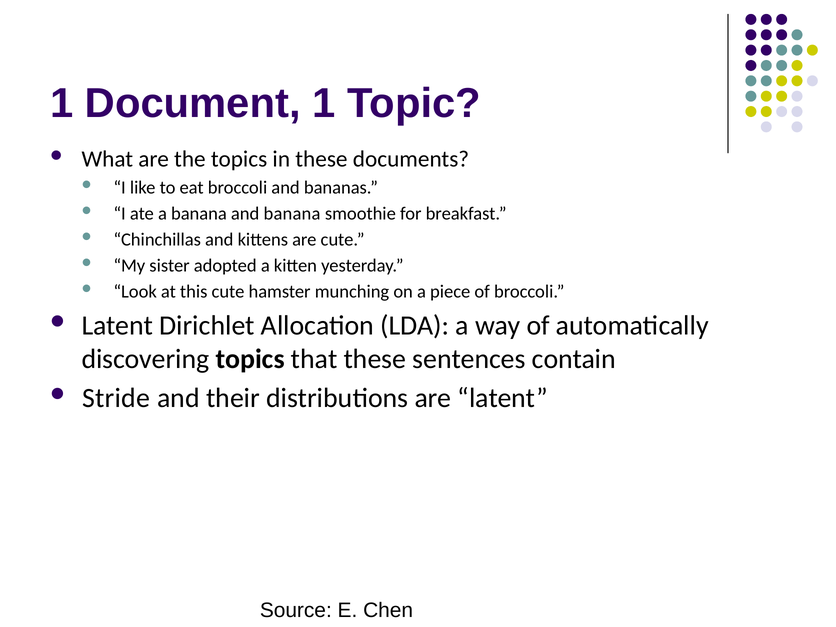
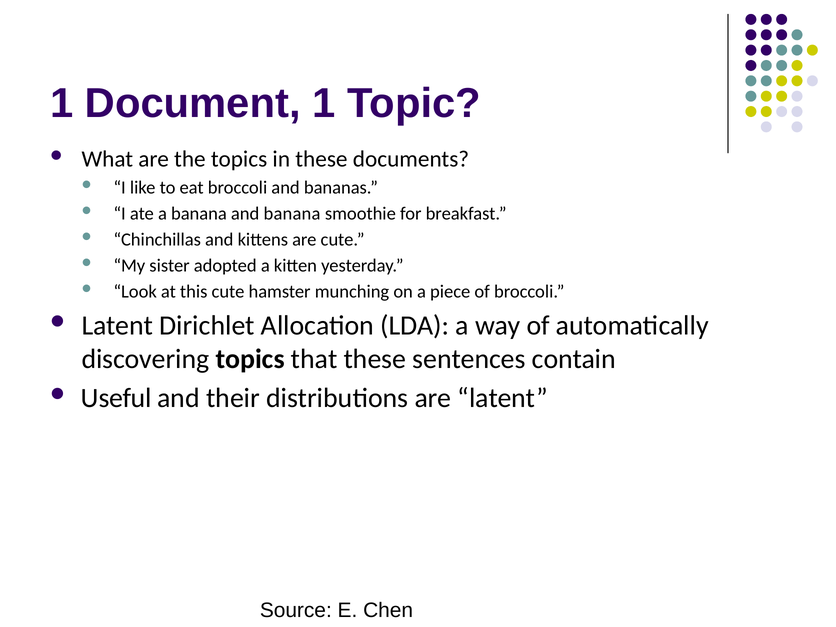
Stride: Stride -> Useful (116, 398)
